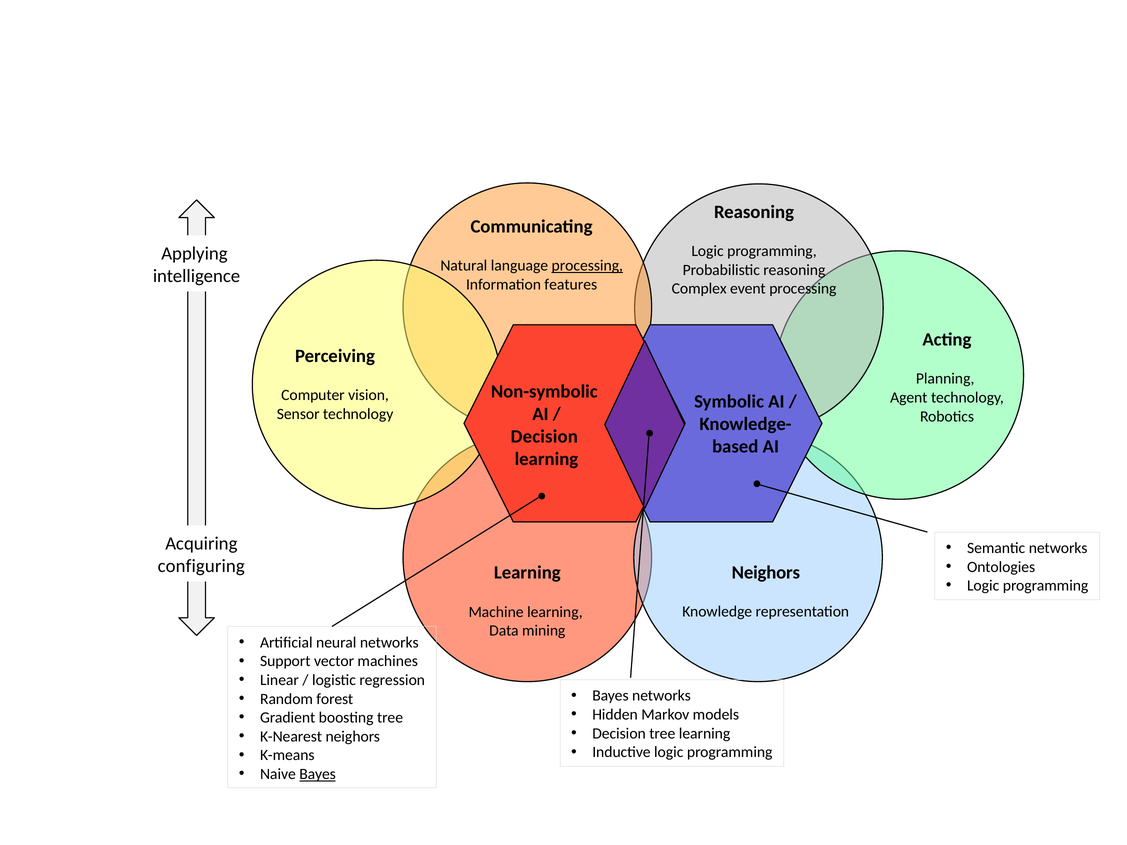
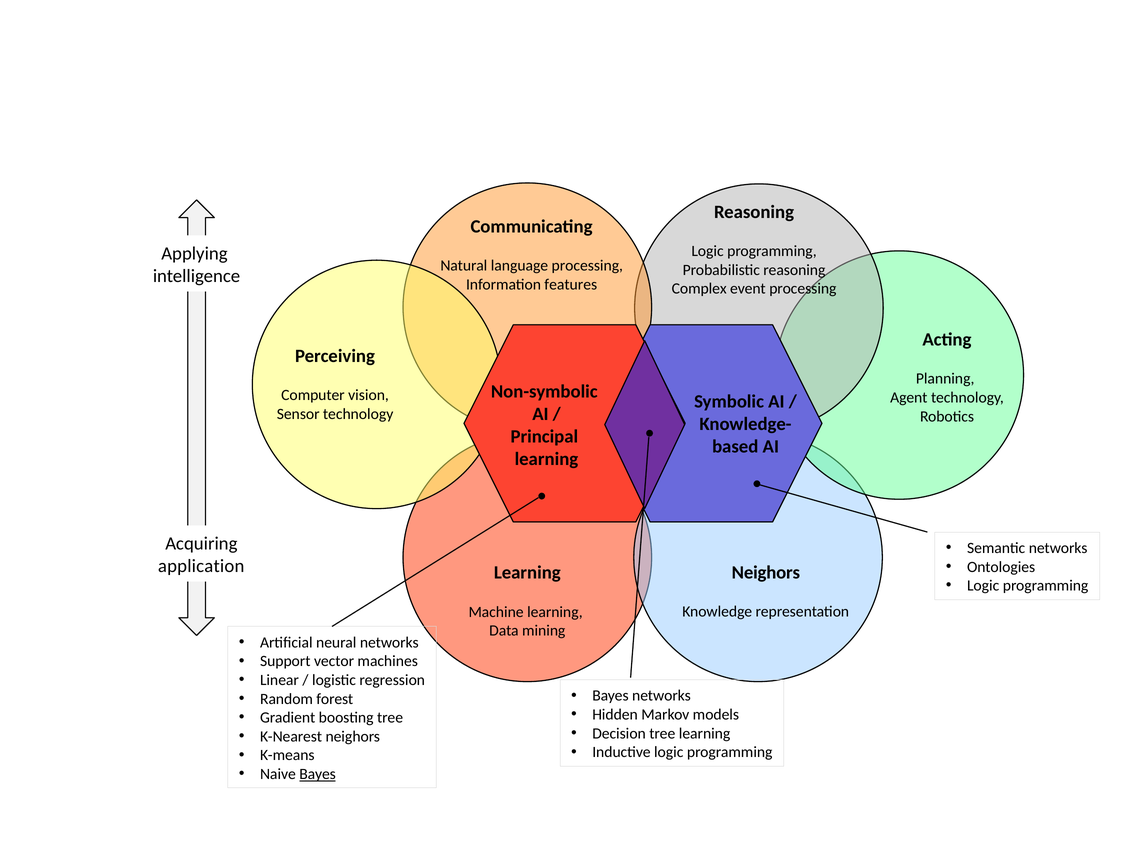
processing underline: present -> none (587, 266)
Decision: Decision -> Principal (544, 437)
configuring: configuring -> application (201, 566)
